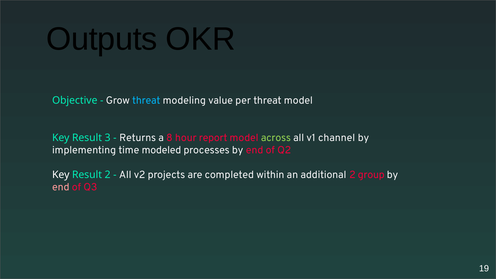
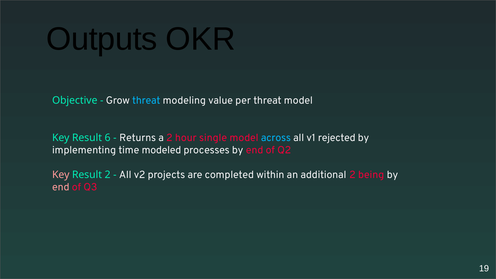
3: 3 -> 6 (108, 138)
a 8: 8 -> 2 (169, 138)
report: report -> single (213, 138)
across colour: light green -> light blue (276, 138)
channel: channel -> rejected (337, 138)
Key colour: white -> pink (61, 175)
group: group -> being (371, 175)
